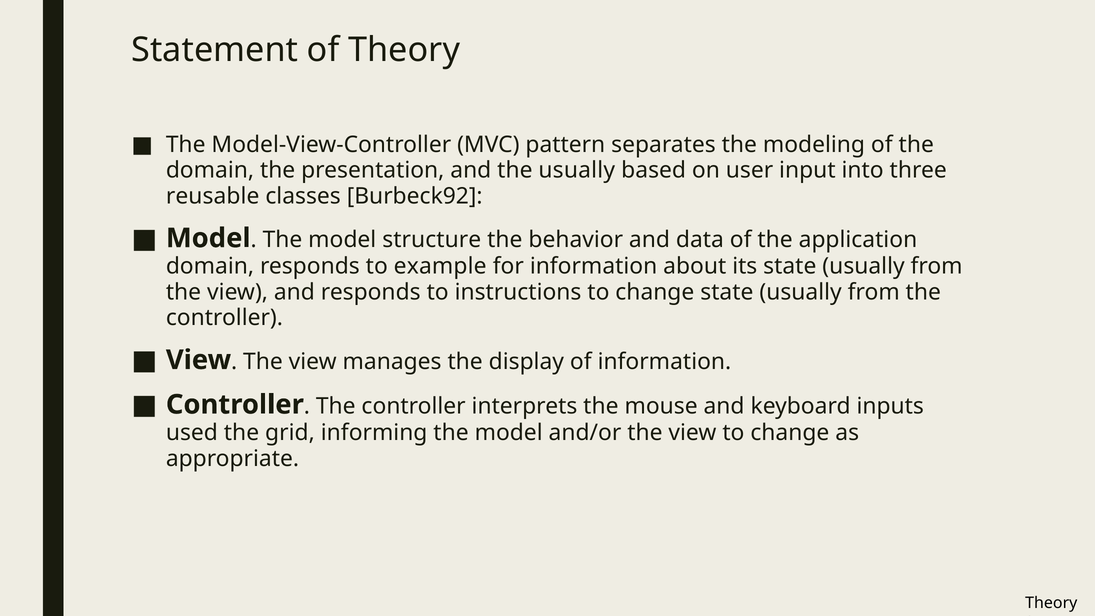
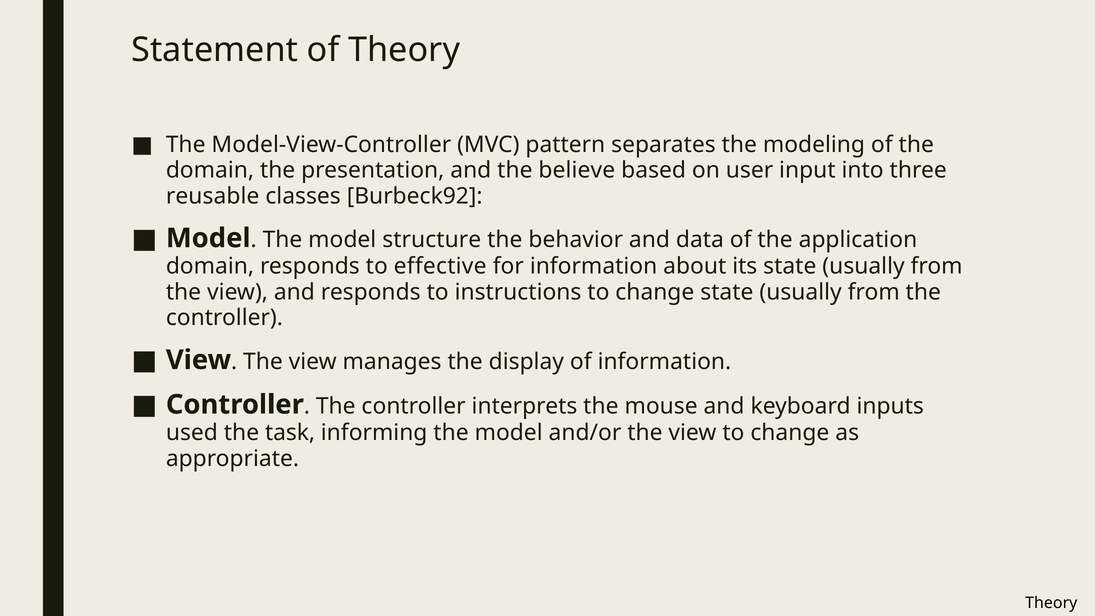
the usually: usually -> believe (577, 170)
example: example -> effective (440, 266)
grid: grid -> task (290, 433)
